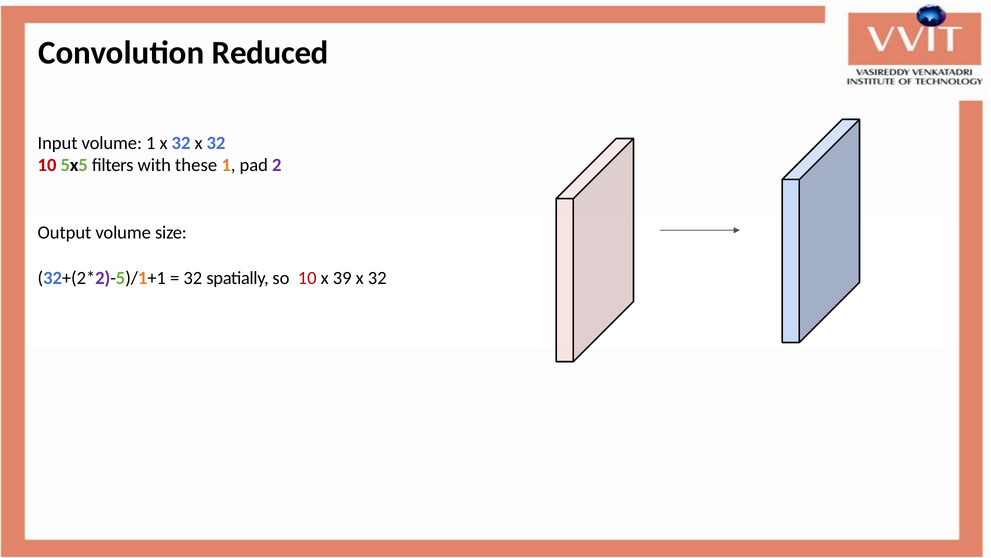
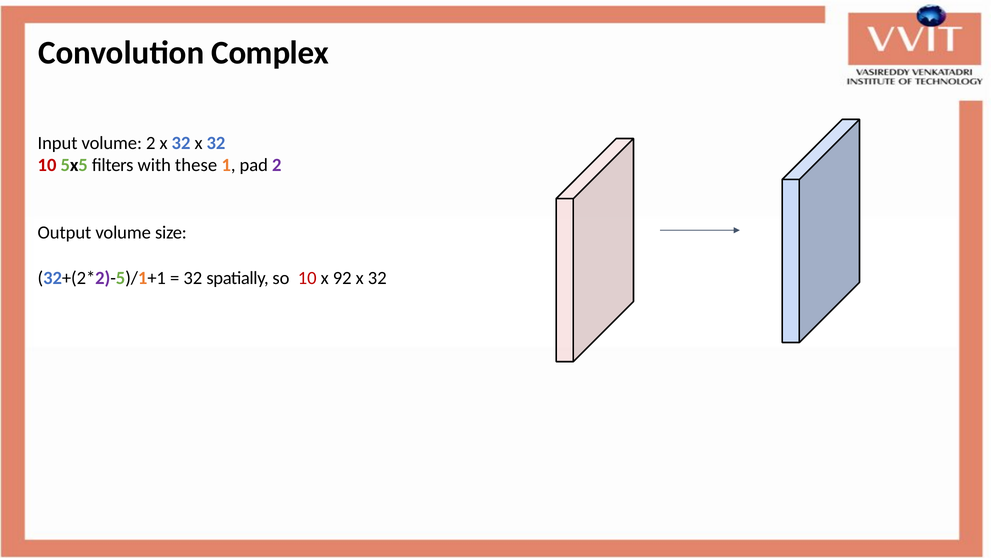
Reduced: Reduced -> Complex (270, 53)
volume 1: 1 -> 2 (151, 143)
39: 39 -> 92 (342, 278)
